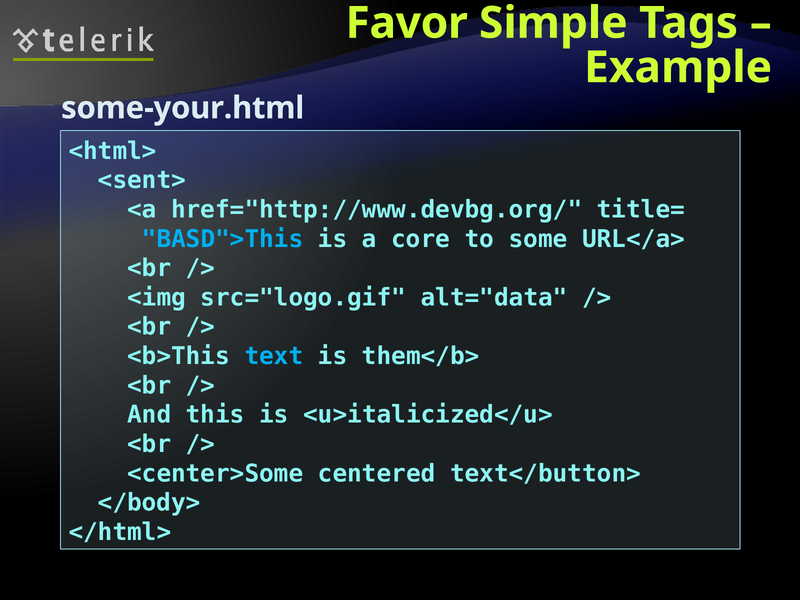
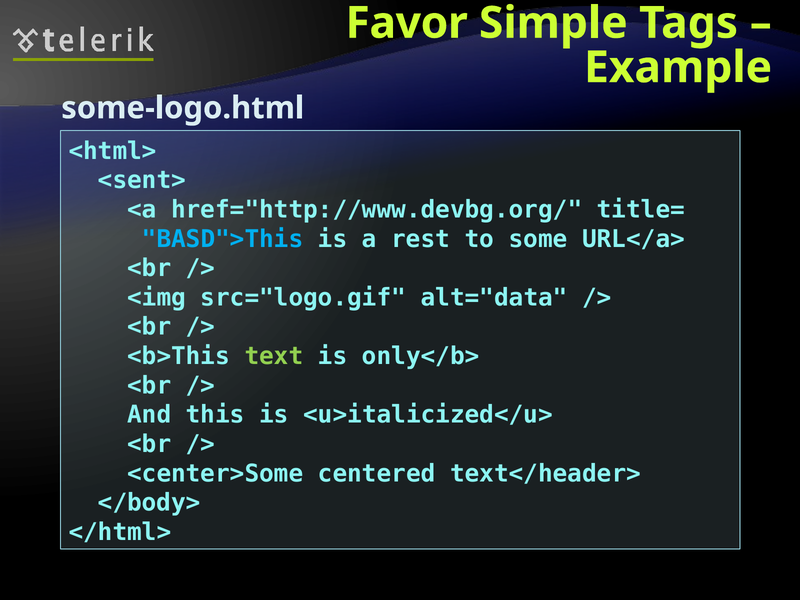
some-your.html: some-your.html -> some-logo.html (183, 108)
core: core -> rest (421, 239)
text colour: light blue -> light green (274, 356)
them</b>: them</b> -> only</b> (421, 356)
text</button>: text</button> -> text</header> (545, 474)
